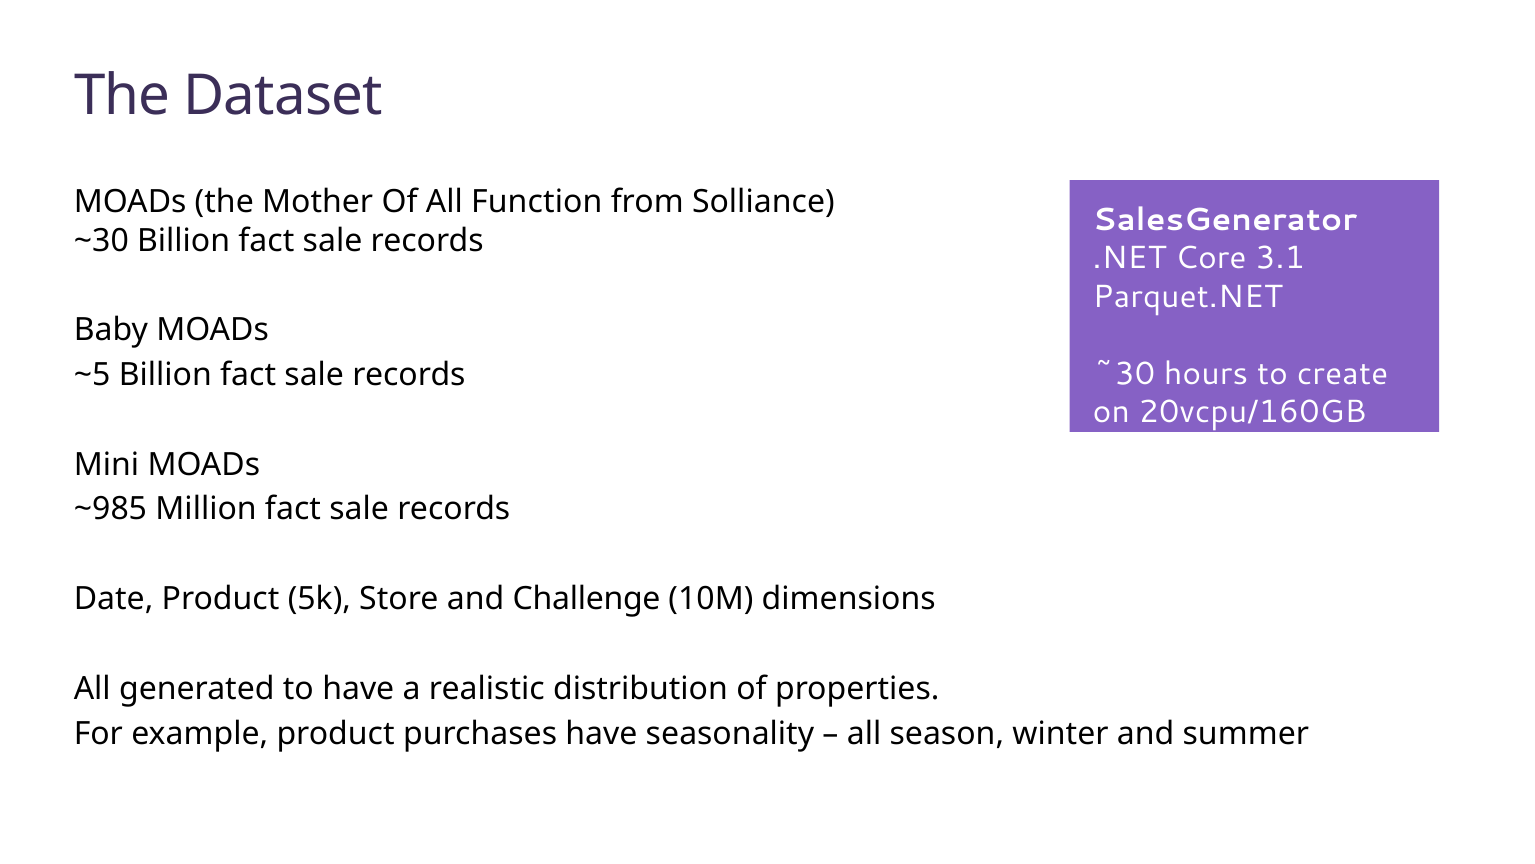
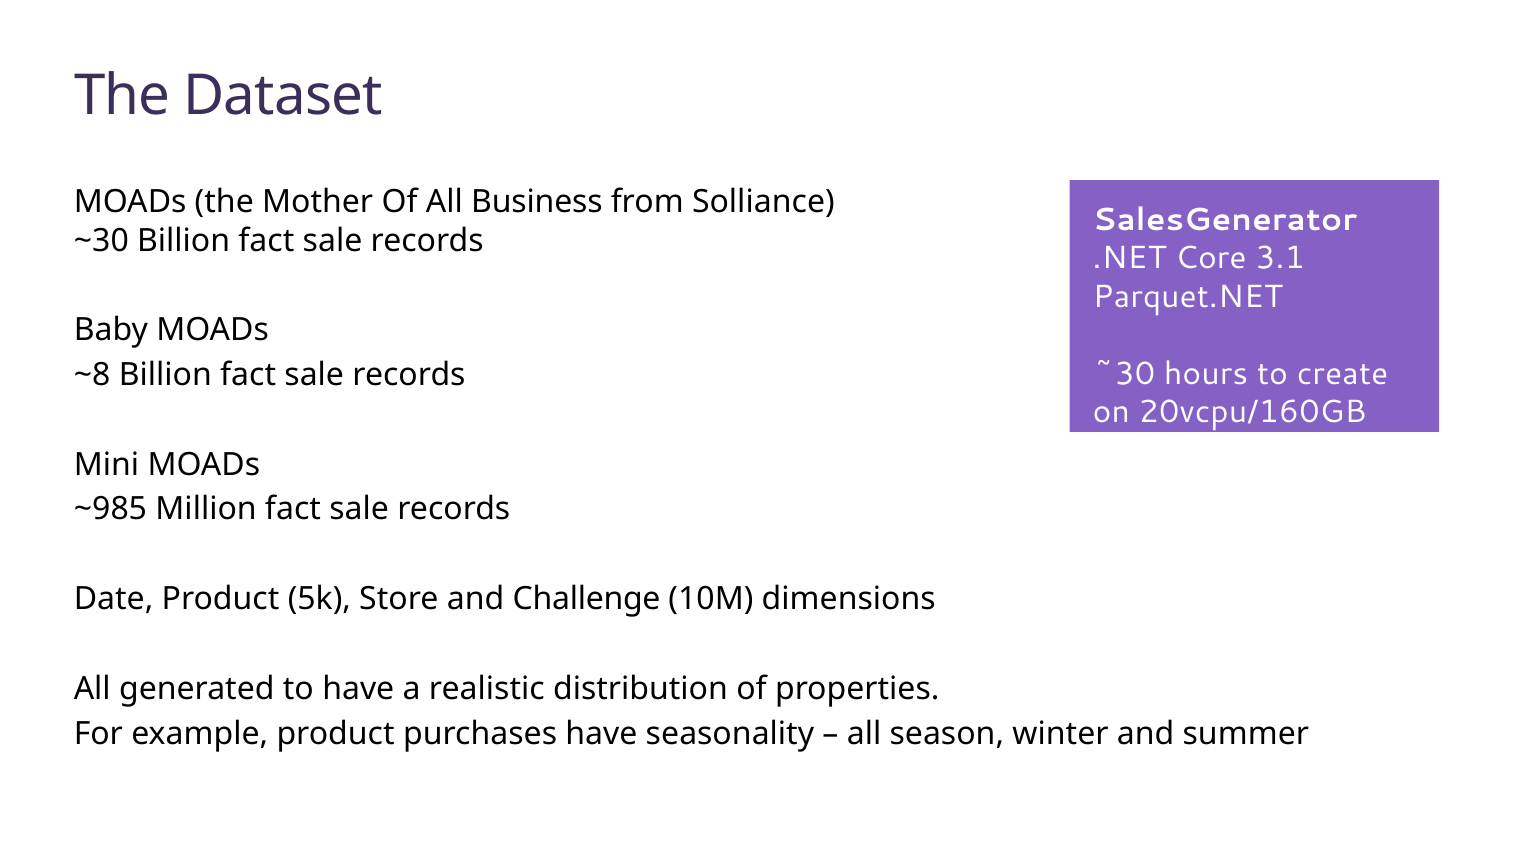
Function: Function -> Business (537, 202)
~5: ~5 -> ~8 (92, 375)
